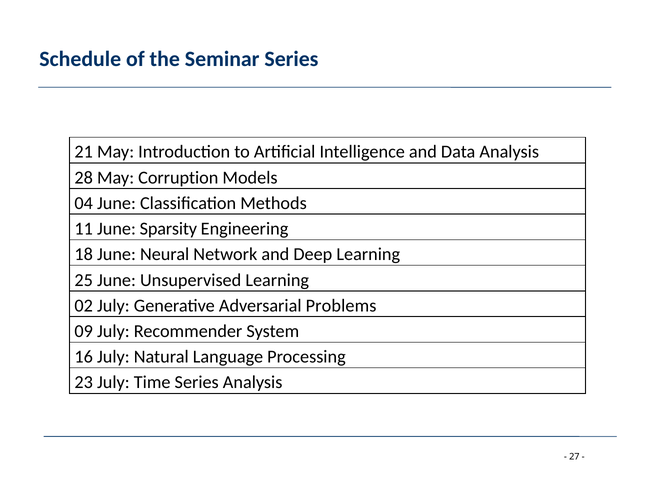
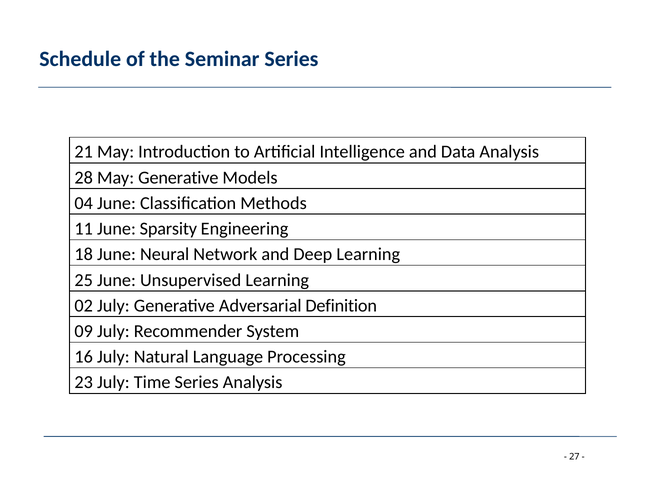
May Corruption: Corruption -> Generative (178, 178)
Problems: Problems -> Definition (341, 306)
